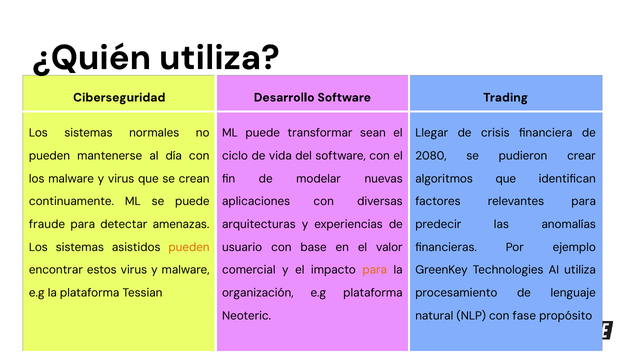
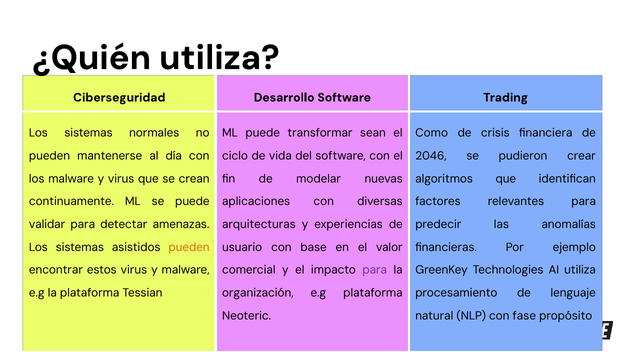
Llegar: Llegar -> Como (432, 133)
2080: 2080 -> 2046 (431, 156)
fraude: fraude -> validar (47, 224)
para colour: orange -> purple (375, 270)
